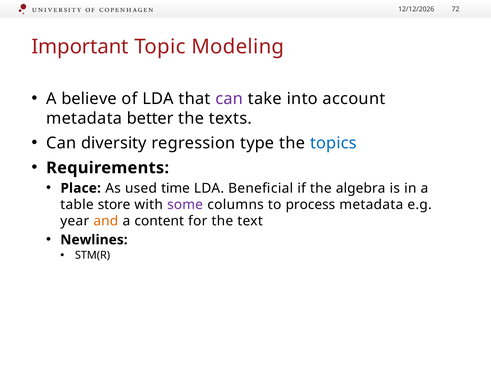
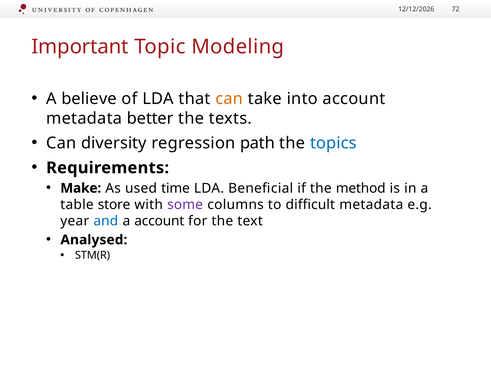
can colour: purple -> orange (229, 99)
type: type -> path (257, 143)
Place: Place -> Make (81, 188)
algebra: algebra -> method (361, 188)
process: process -> difficult (310, 205)
and colour: orange -> blue (106, 221)
a content: content -> account (159, 221)
Newlines: Newlines -> Analysed (94, 240)
